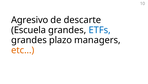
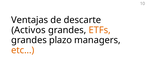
Agresivo: Agresivo -> Ventajas (30, 20)
Escuela: Escuela -> Activos (28, 30)
ETFs colour: blue -> orange (100, 30)
